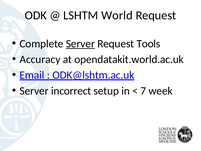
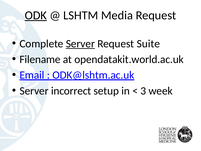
ODK underline: none -> present (36, 15)
World: World -> Media (117, 15)
Tools: Tools -> Suite (148, 44)
Accuracy: Accuracy -> Filename (40, 59)
7: 7 -> 3 (143, 91)
